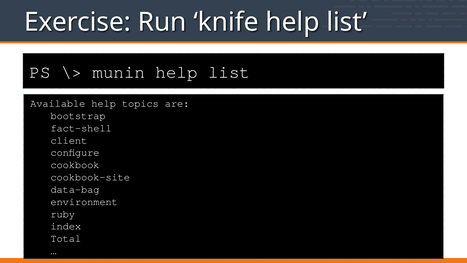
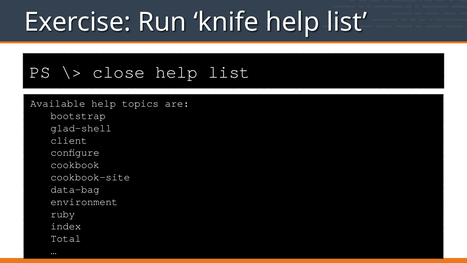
munin: munin -> close (119, 72)
fact-shell: fact-shell -> glad-shell (81, 128)
